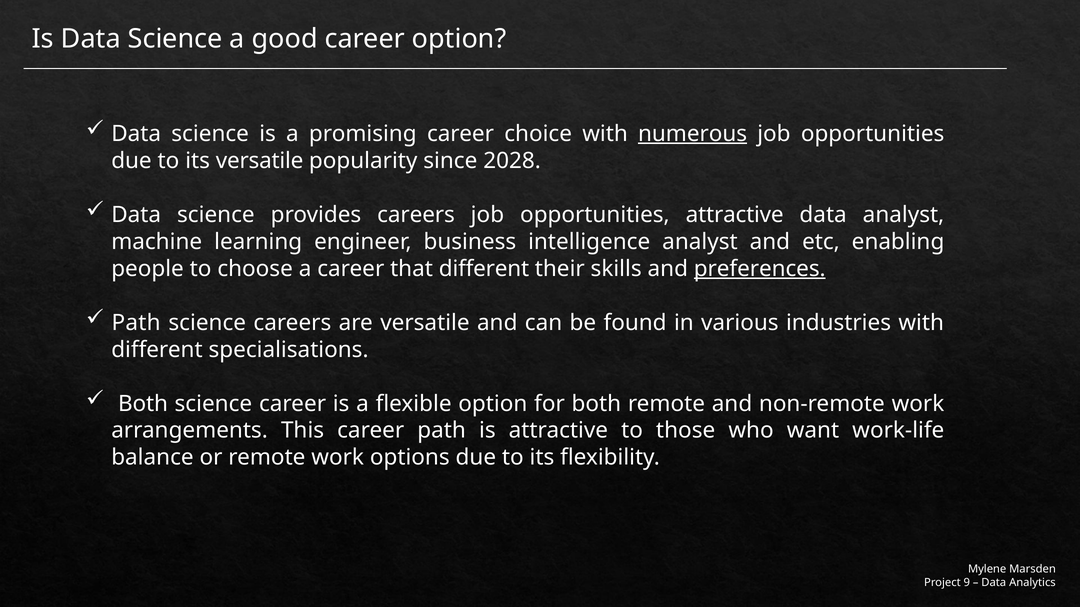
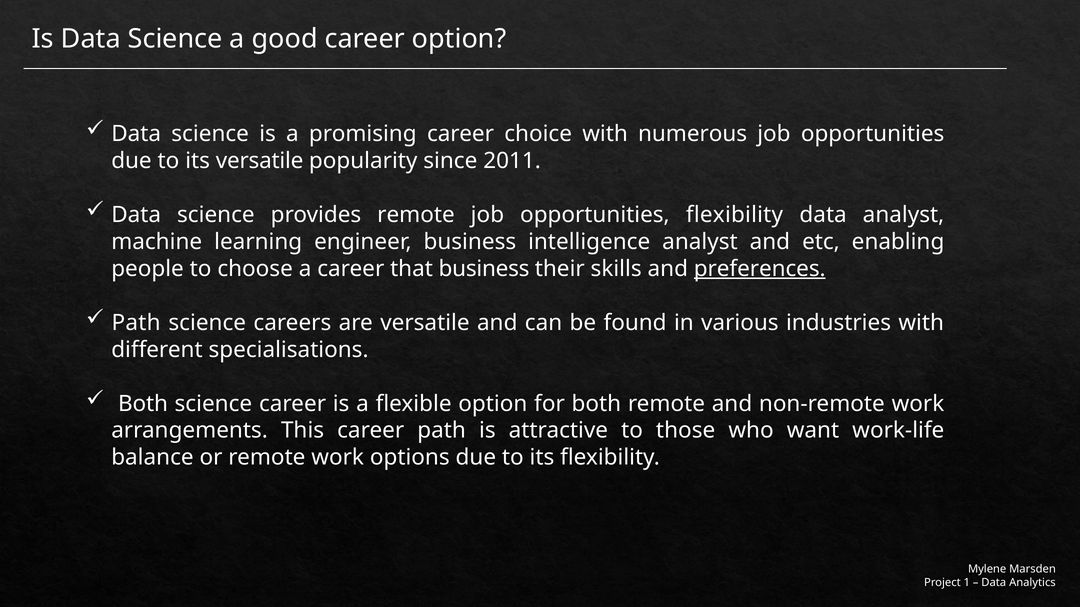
numerous underline: present -> none (693, 134)
2028: 2028 -> 2011 (512, 161)
provides careers: careers -> remote (416, 215)
opportunities attractive: attractive -> flexibility (734, 215)
that different: different -> business (484, 269)
9: 9 -> 1 (967, 583)
